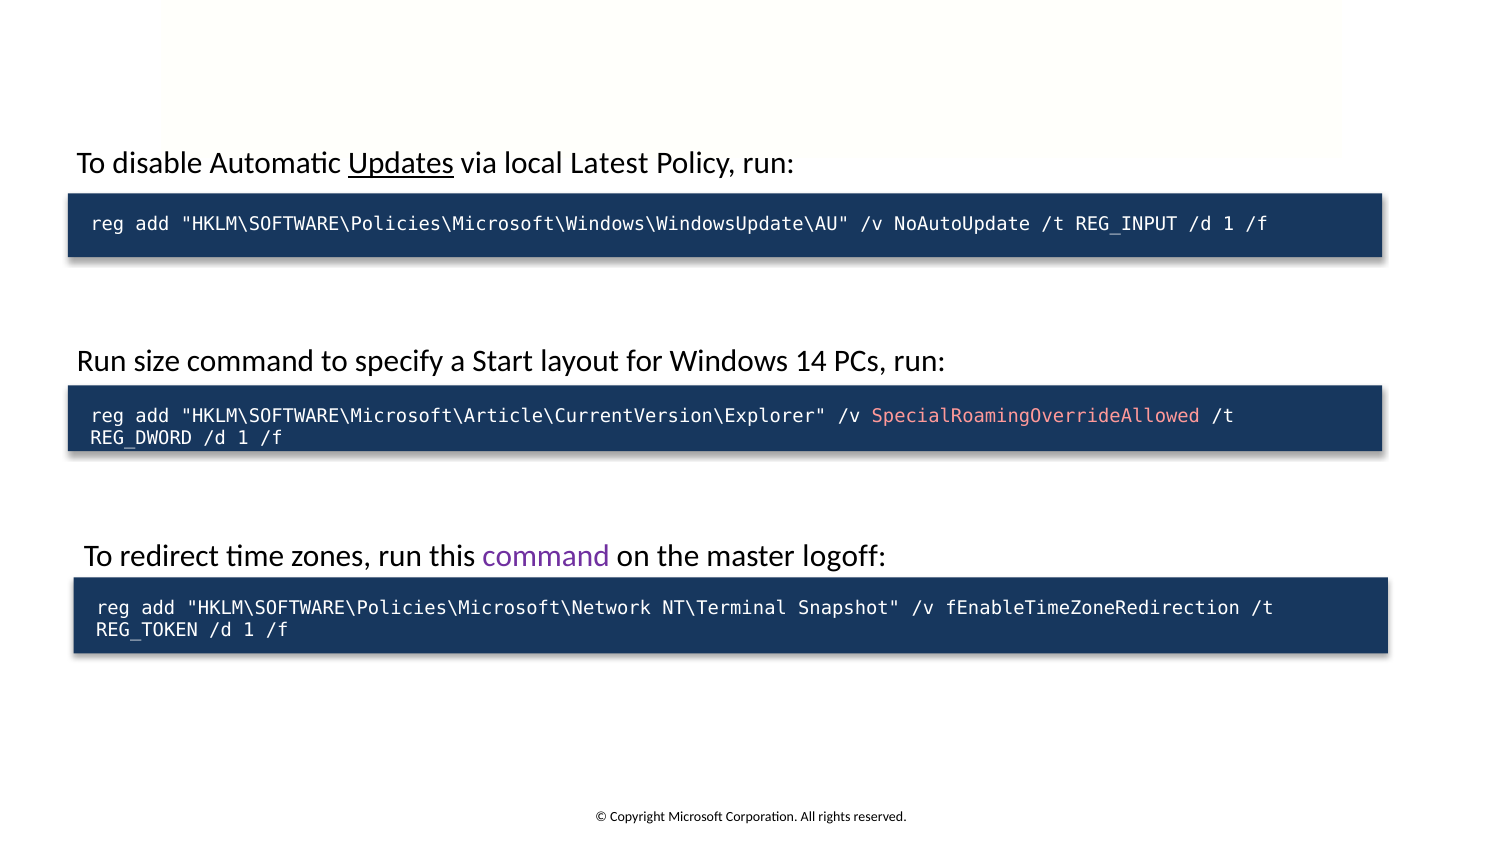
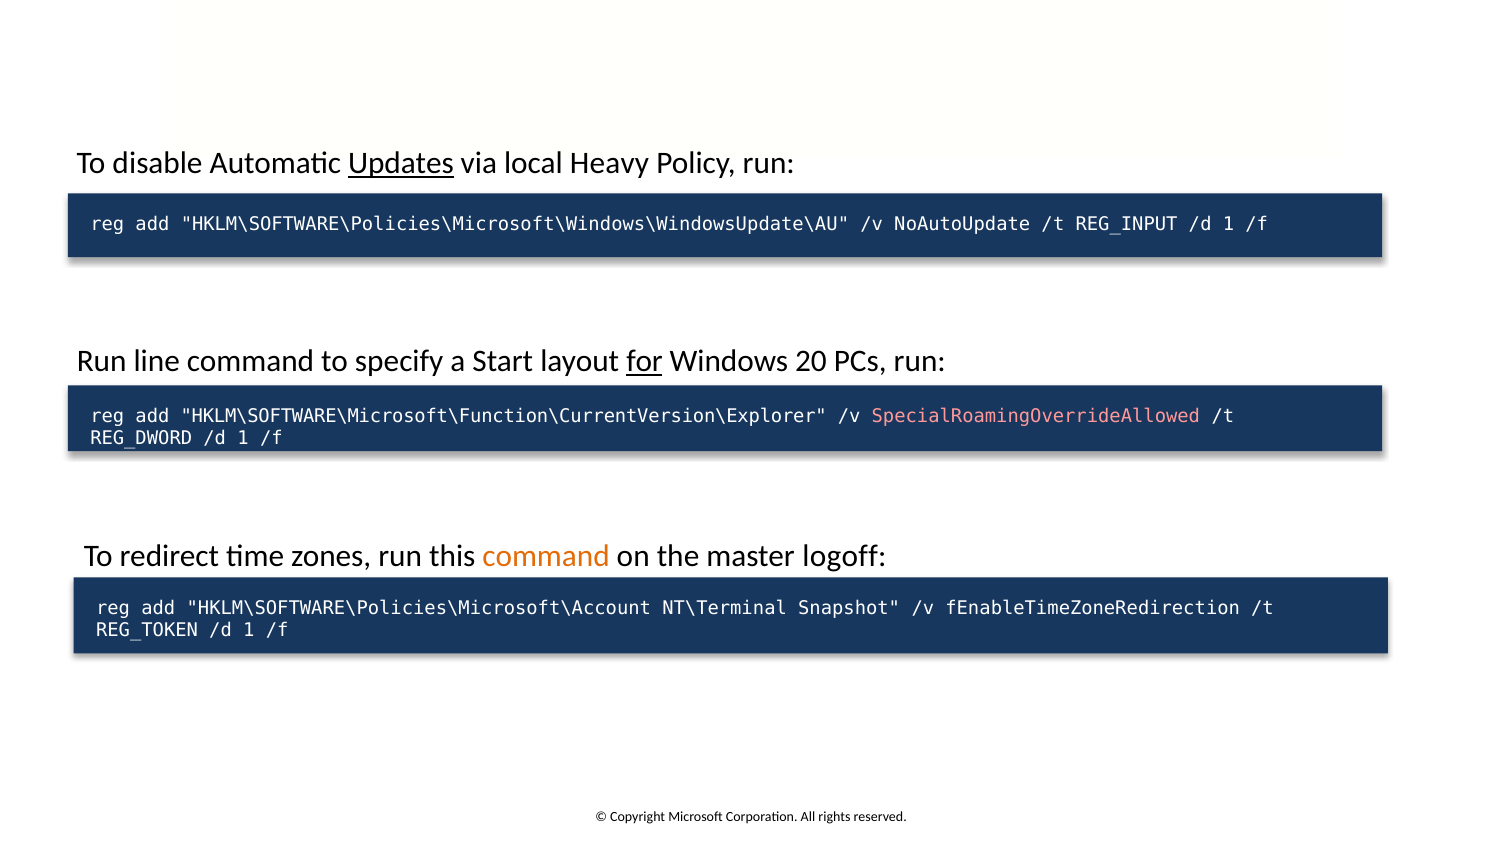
Latest: Latest -> Heavy (610, 163)
size: size -> line (157, 361)
for underline: none -> present (644, 361)
14: 14 -> 20 (811, 361)
HKLM\SOFTWARE\Microsoft\Article\CurrentVersion\Explorer: HKLM\SOFTWARE\Microsoft\Article\CurrentVersion\Explorer -> HKLM\SOFTWARE\Microsoft\Function\CurrentVersion\Explorer (504, 416)
command colour: purple -> orange (546, 556)
HKLM\SOFTWARE\Policies\Microsoft\Network: HKLM\SOFTWARE\Policies\Microsoft\Network -> HKLM\SOFTWARE\Policies\Microsoft\Account (419, 608)
